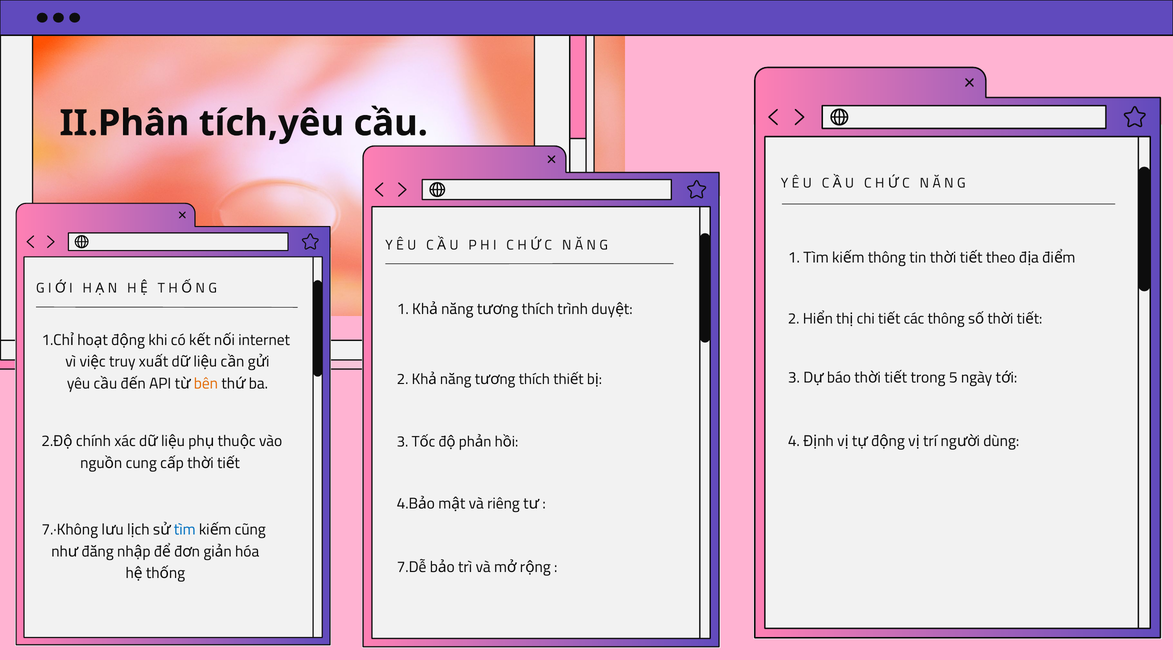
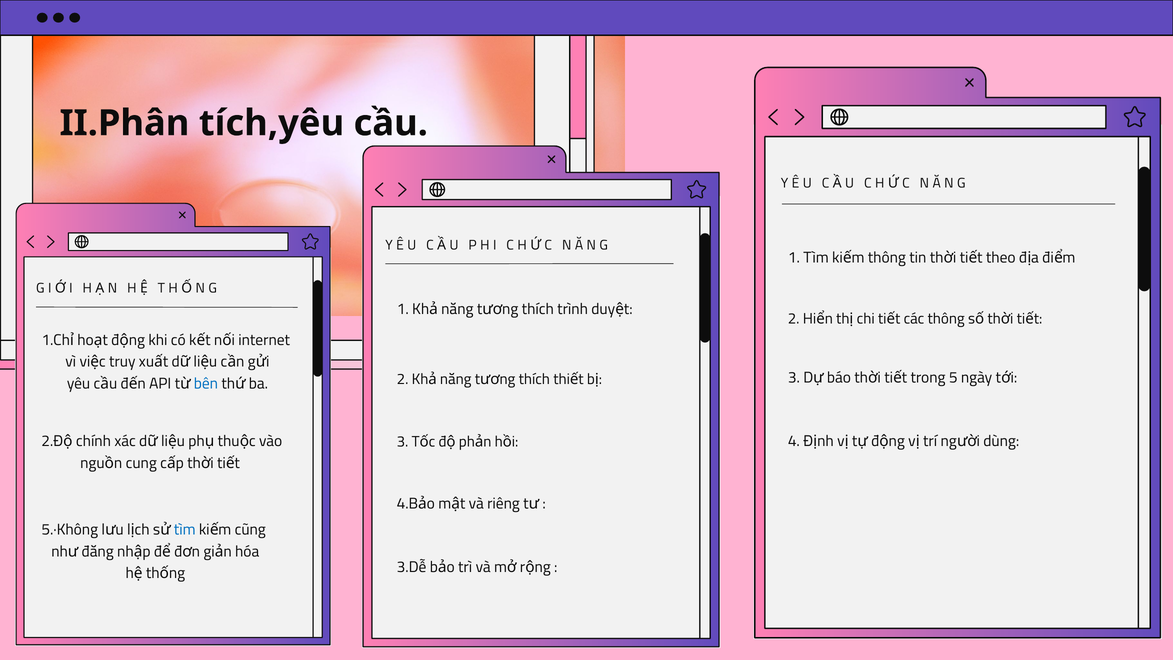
bên colour: orange -> blue (206, 383)
7.·Không: 7.·Không -> 5.·Không (70, 530)
7.Dễ: 7.Dễ -> 3.Dễ (412, 567)
